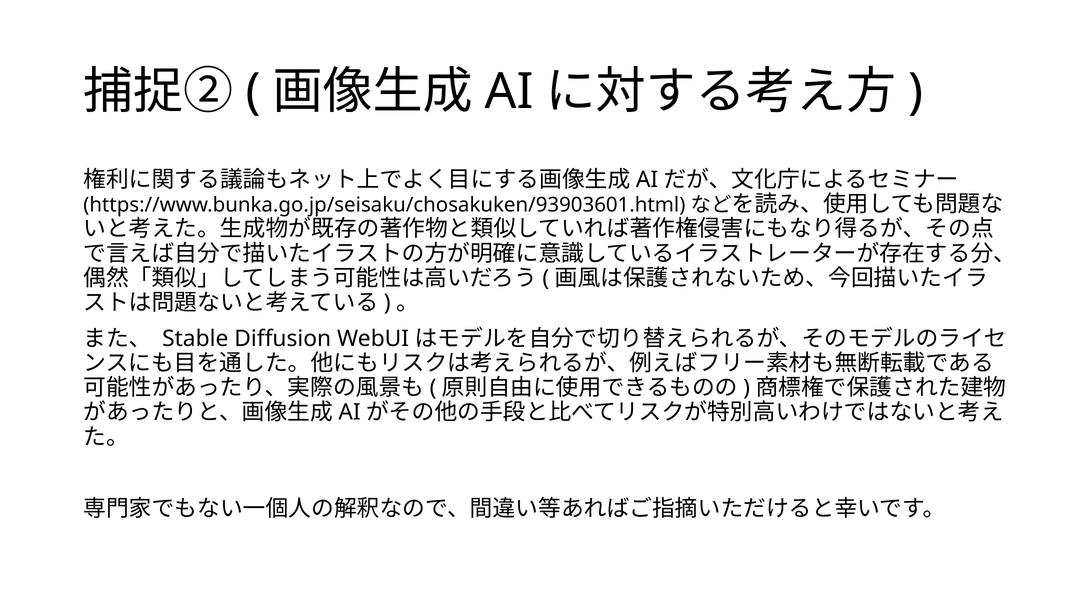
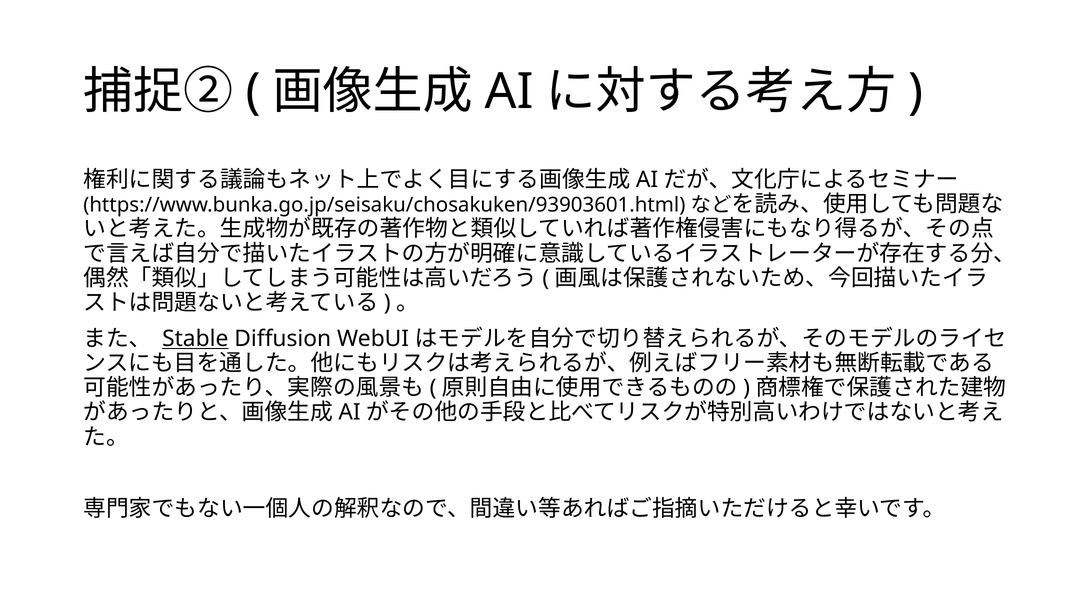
Stable underline: none -> present (195, 339)
